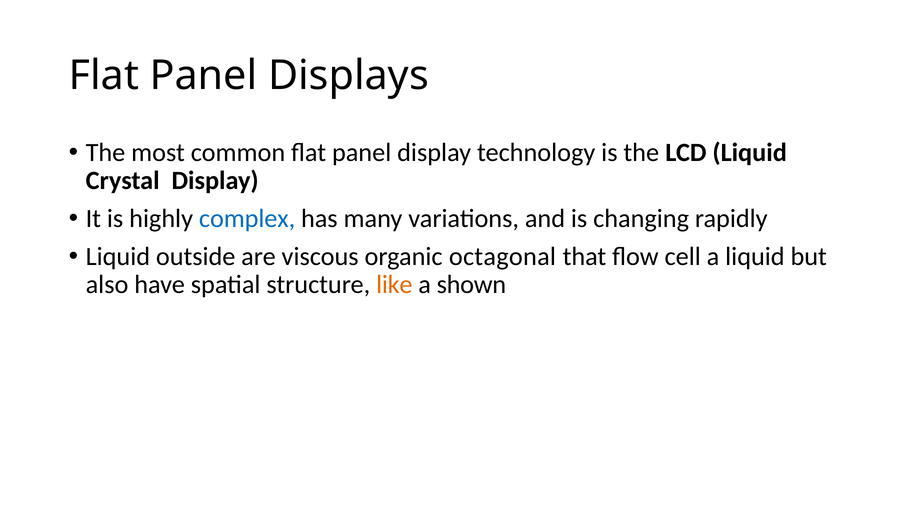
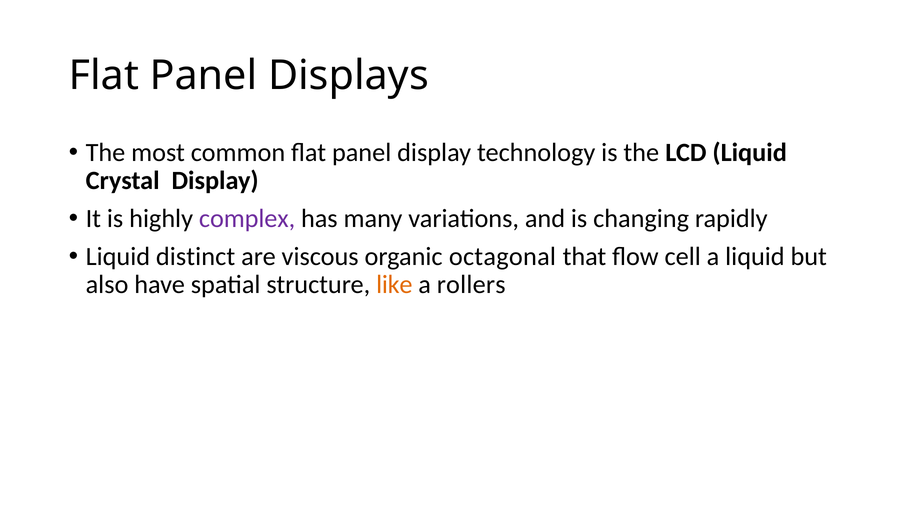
complex colour: blue -> purple (247, 219)
outside: outside -> distinct (196, 257)
shown: shown -> rollers (471, 285)
